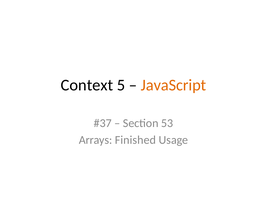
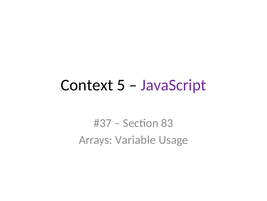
JavaScript colour: orange -> purple (173, 85)
53: 53 -> 83 (167, 123)
Finished: Finished -> Variable (135, 139)
